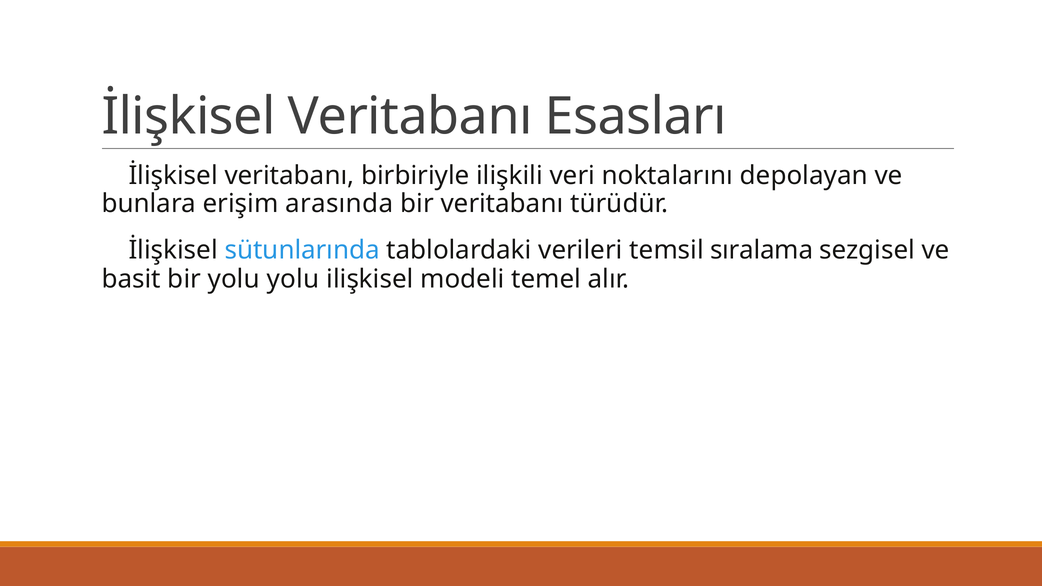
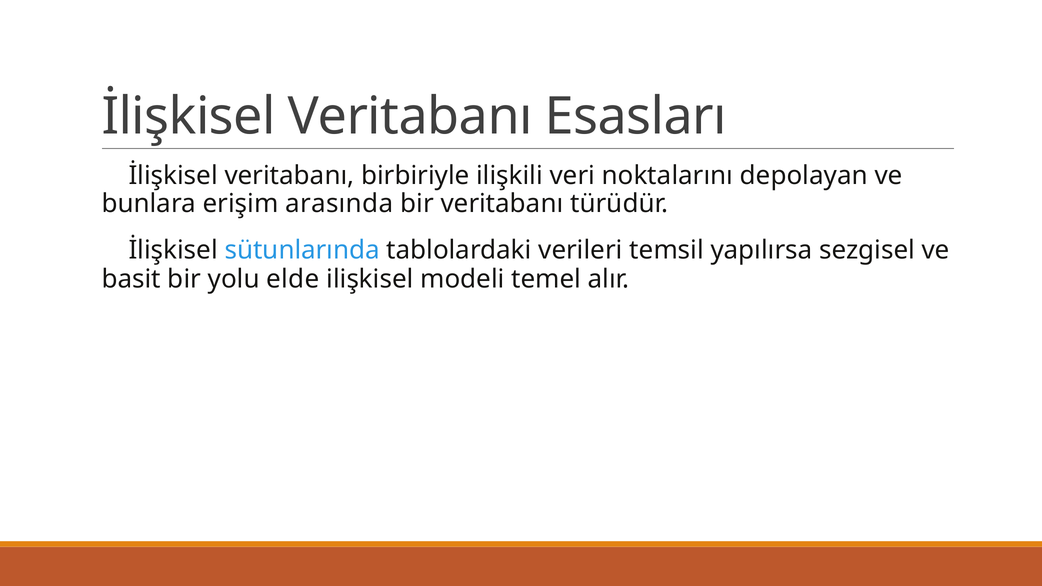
sıralama: sıralama -> yapılırsa (762, 250)
yolu yolu: yolu -> elde (293, 279)
